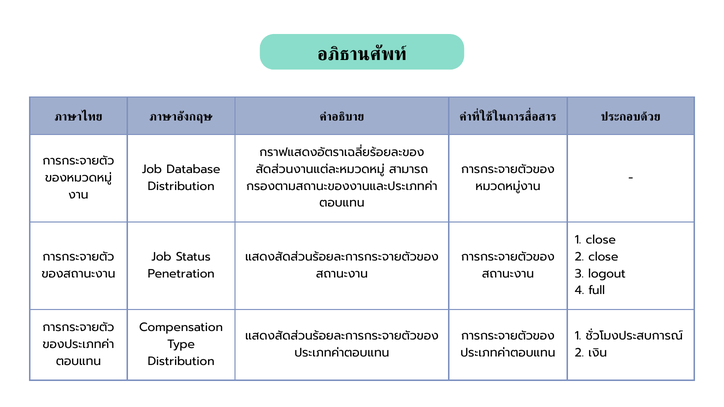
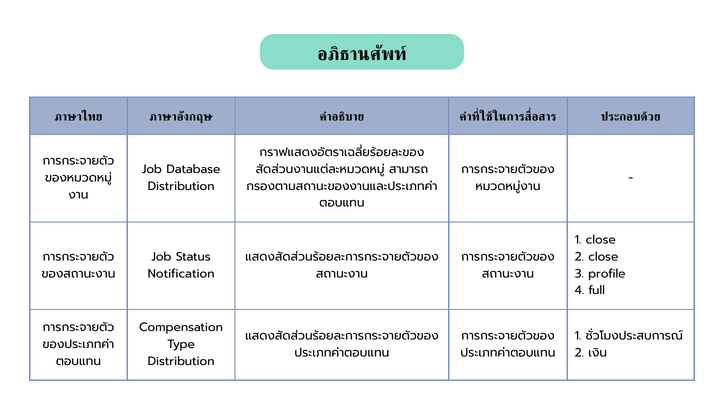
Penetration: Penetration -> Notification (181, 274)
logout: logout -> profile (607, 274)
